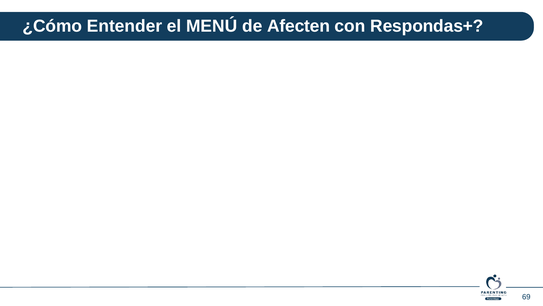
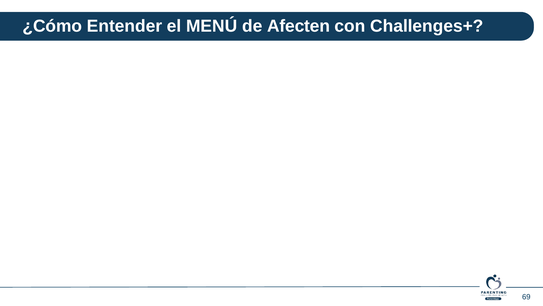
Respondas+: Respondas+ -> Challenges+ (427, 26)
